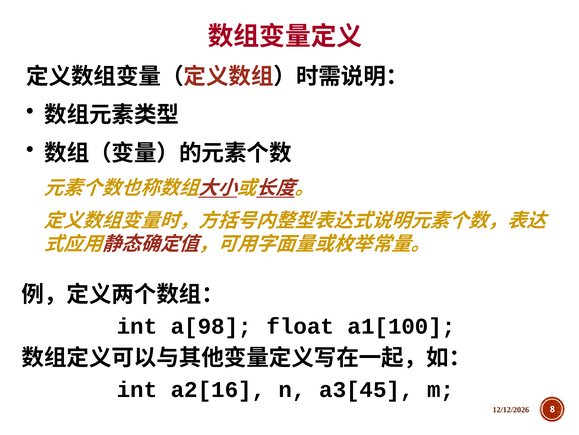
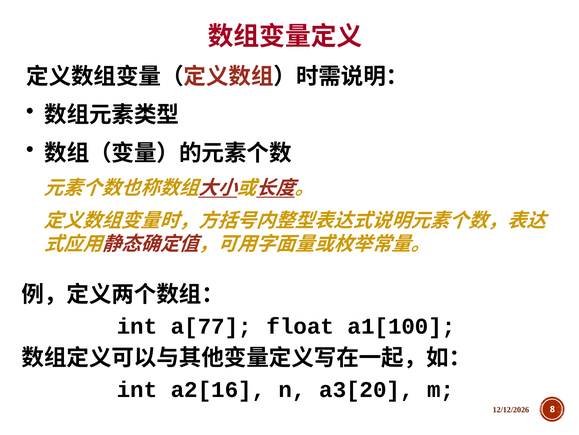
a[98: a[98 -> a[77 (211, 326)
a3[45: a3[45 -> a3[20 (366, 389)
